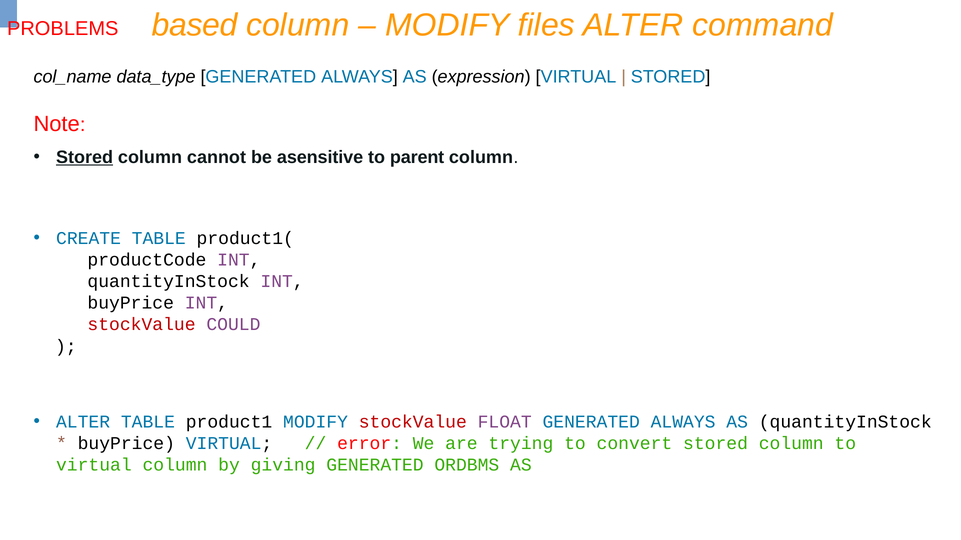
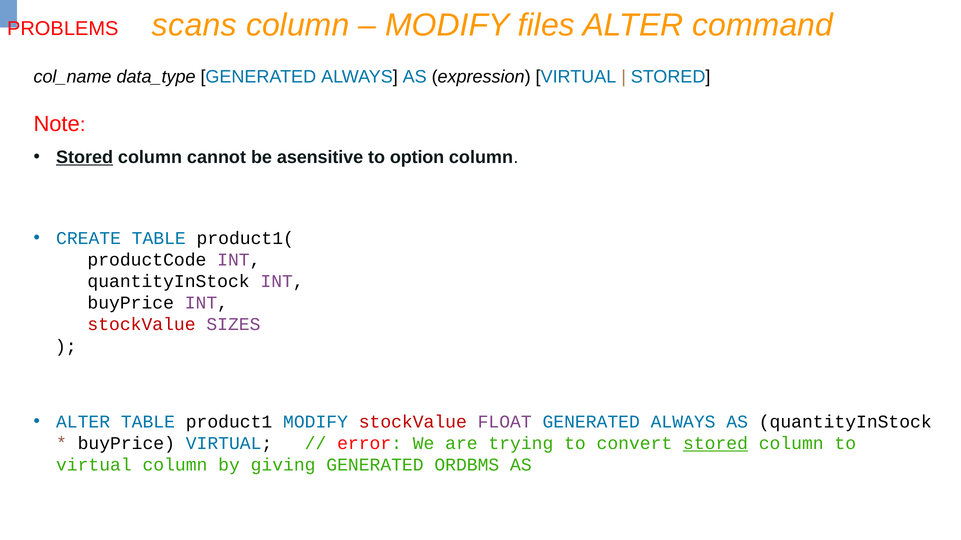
based: based -> scans (194, 25)
parent: parent -> option (417, 157)
COULD: COULD -> SIZES (233, 325)
stored underline: none -> present (716, 444)
